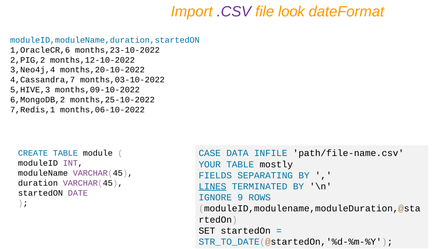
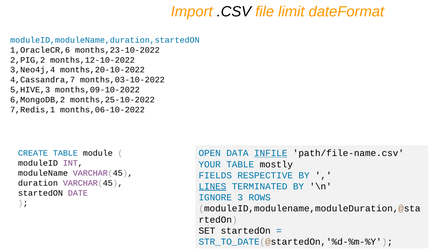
.CSV colour: purple -> black (234, 12)
look: look -> limit (291, 12)
CASE: CASE -> OPEN (210, 153)
INFILE underline: none -> present (271, 153)
SEPARATING: SEPARATING -> RESPECTIVE (265, 176)
9: 9 -> 3 (240, 198)
